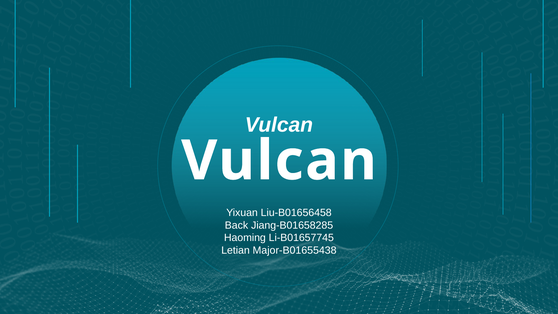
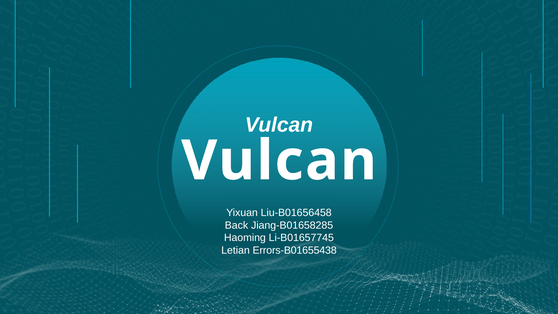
Major-B01655438: Major-B01655438 -> Errors-B01655438 (295, 250)
